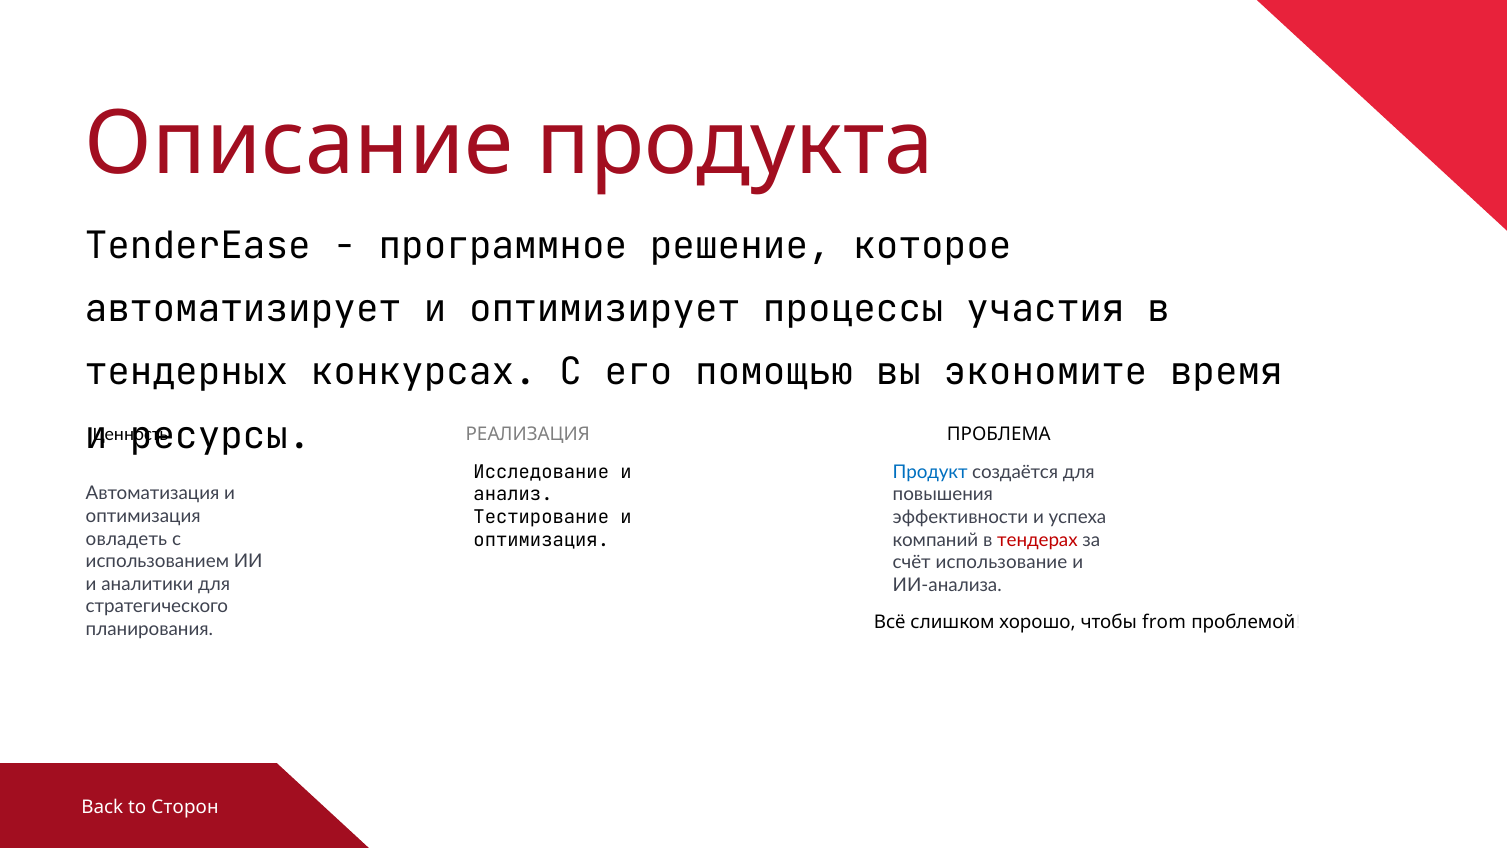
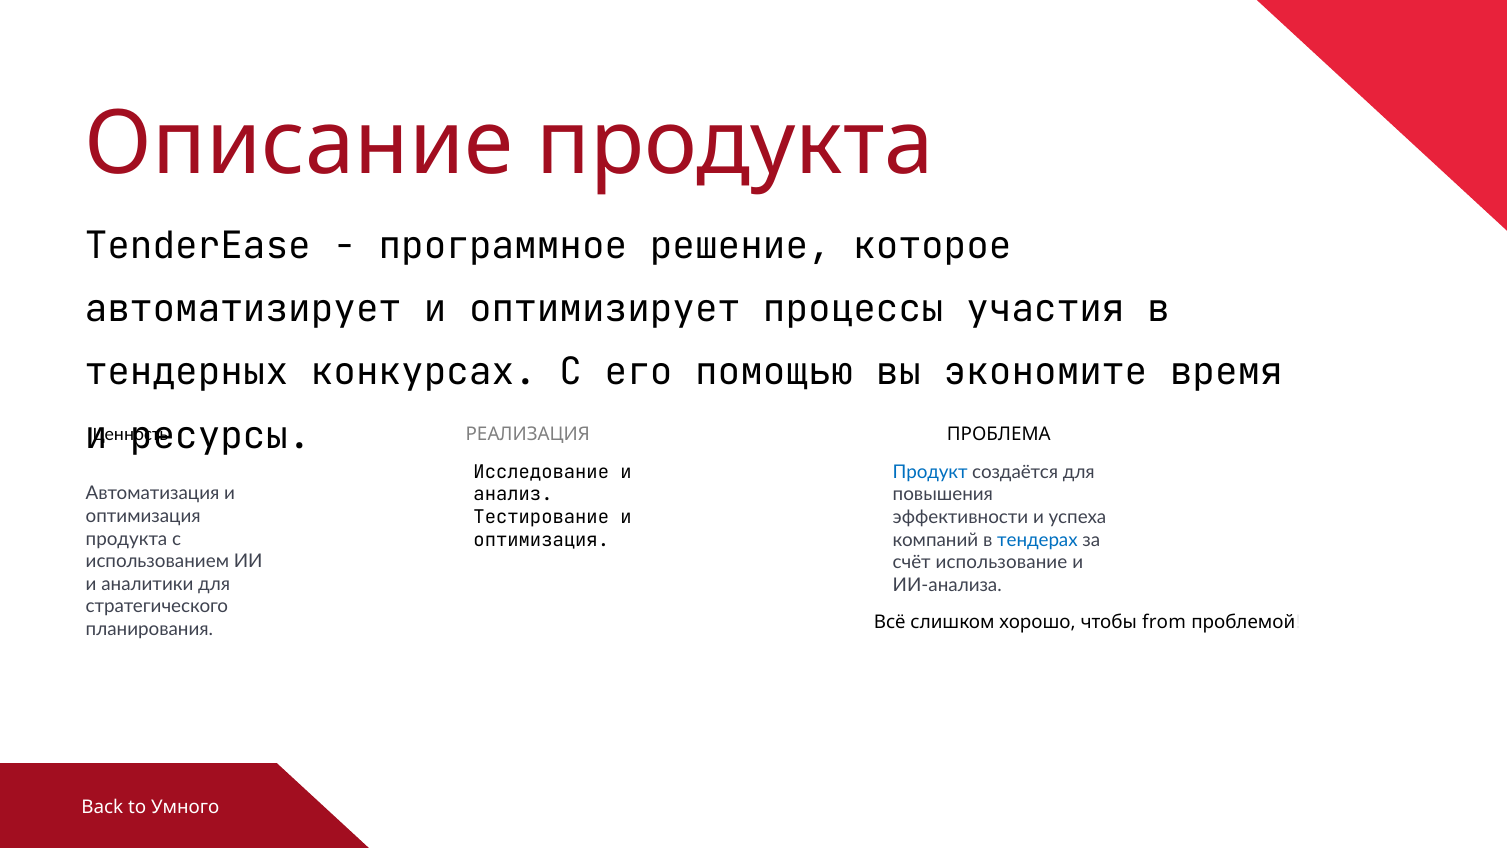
овладеть: овладеть -> продукта (127, 539)
тендерах colour: red -> blue (1037, 540)
Сторон: Сторон -> Умного (185, 807)
